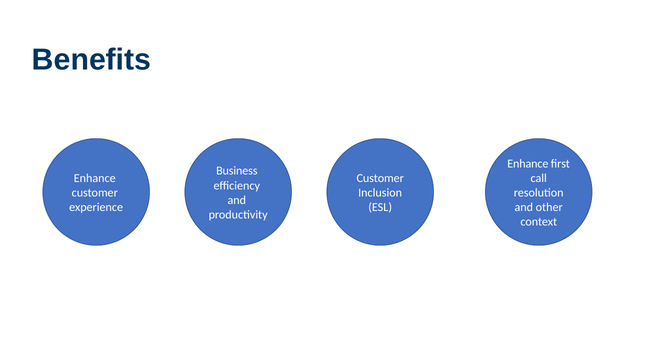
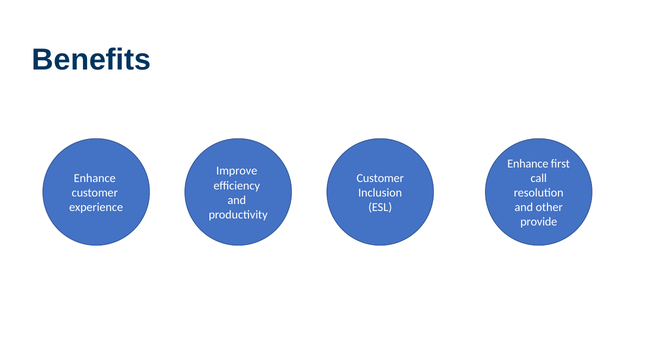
Business: Business -> Improve (237, 171)
context: context -> provide (539, 222)
